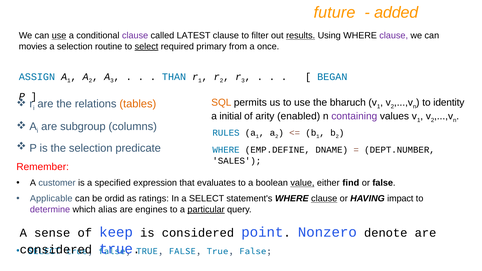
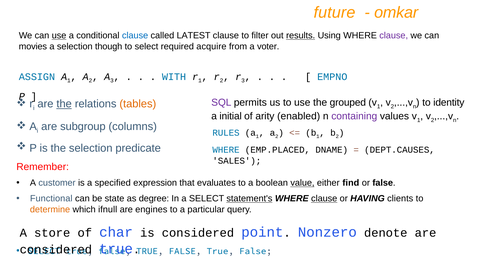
added: added -> omkar (396, 13)
clause colour: purple -> blue (135, 36)
routine: routine -> though (109, 46)
select underline: present -> none (146, 46)
primary: primary -> acquire (211, 46)
once: once -> voter (268, 46)
THAN: THAN -> WITH (174, 77)
BEGAN: BEGAN -> EMPNO (332, 77)
SQL colour: orange -> purple (221, 103)
bharuch: bharuch -> grouped (348, 103)
the underline: none -> present (64, 104)
EMP.DEFINE: EMP.DEFINE -> EMP.PLACED (278, 150)
DEPT.NUMBER: DEPT.NUMBER -> DEPT.CAUSES (400, 150)
Applicable: Applicable -> Functional (51, 199)
ordid: ordid -> state (115, 199)
ratings: ratings -> degree (154, 199)
statement's underline: none -> present (249, 199)
impact: impact -> clients (400, 199)
determine colour: purple -> orange (50, 210)
alias: alias -> ifnull (108, 210)
particular underline: present -> none (206, 210)
sense: sense -> store (52, 233)
keep: keep -> char (116, 232)
